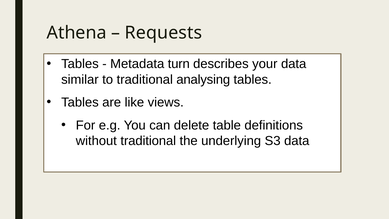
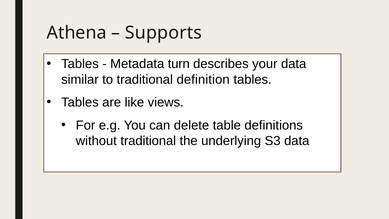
Requests: Requests -> Supports (163, 33)
analysing: analysing -> definition (203, 79)
